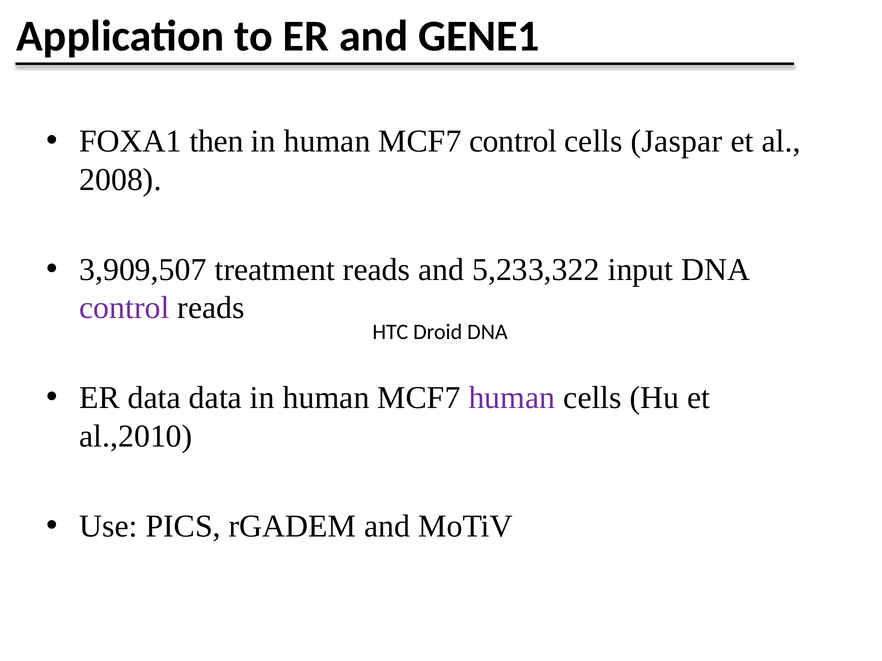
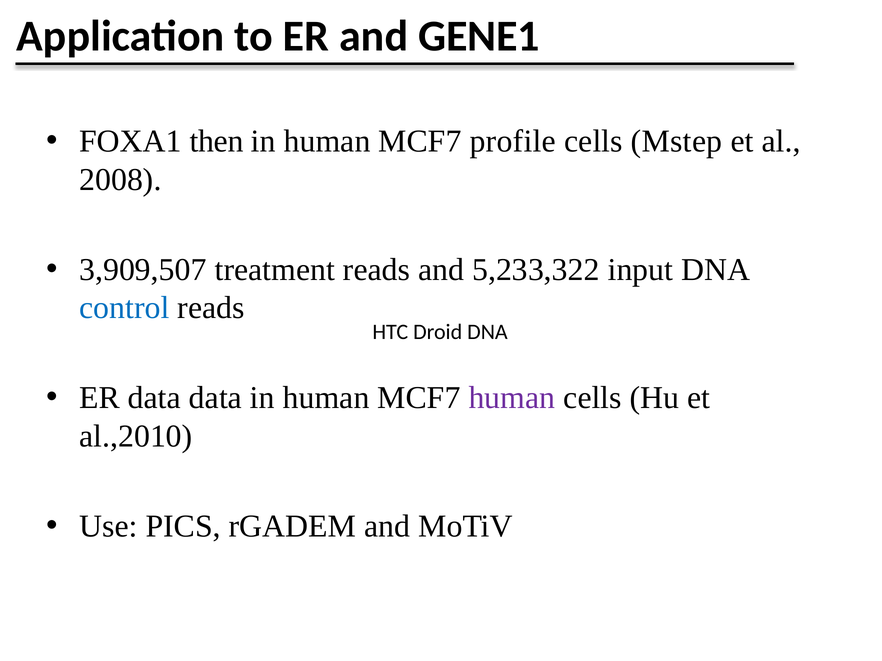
MCF7 control: control -> profile (513, 142)
Jaspar: Jaspar -> Mstep (677, 142)
control colour: purple -> blue (124, 308)
